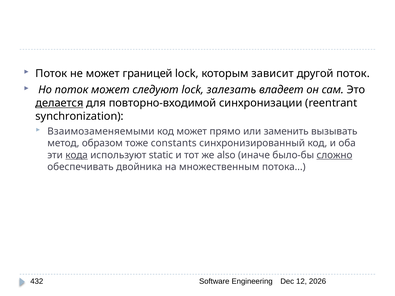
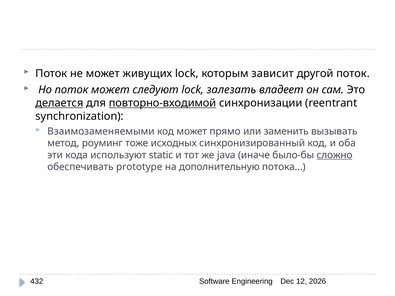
границей: границей -> живущих (147, 73)
повторно-входимой underline: none -> present (163, 103)
образом: образом -> роуминг (102, 143)
constants: constants -> исходных (174, 143)
кода underline: present -> none (77, 155)
also: also -> java (226, 155)
двойника: двойника -> prototype (139, 167)
множественным: множественным -> дополнительную (219, 167)
